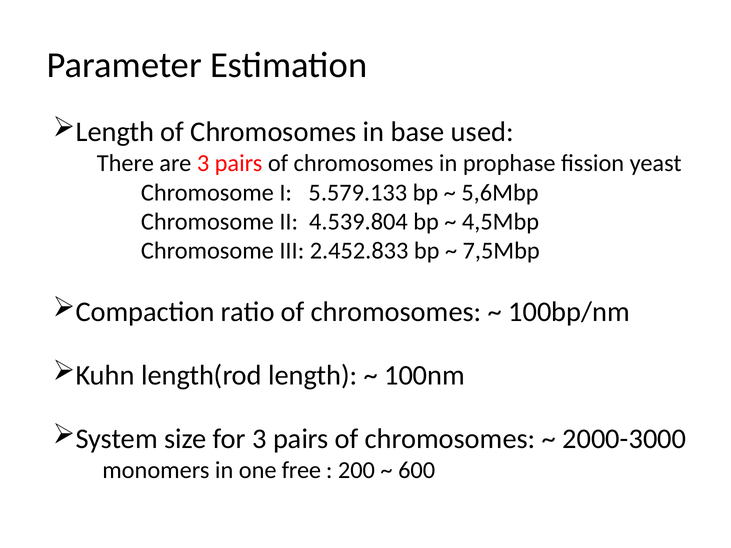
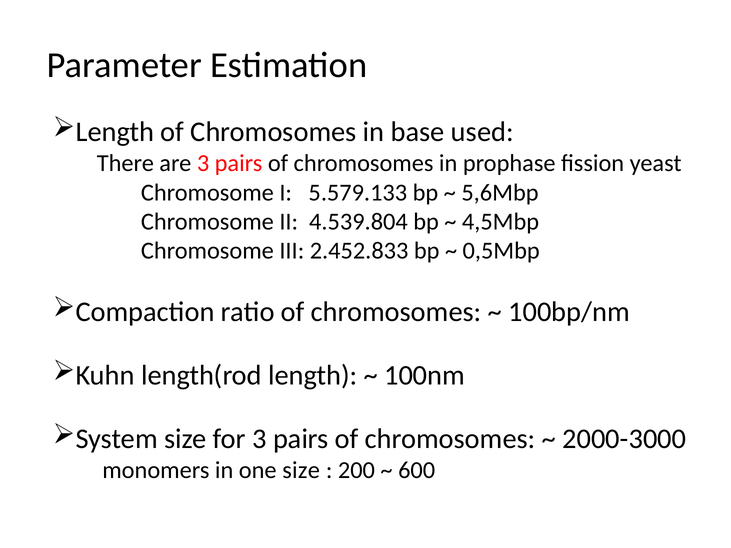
7,5Mbp: 7,5Mbp -> 0,5Mbp (501, 251)
one free: free -> size (301, 470)
